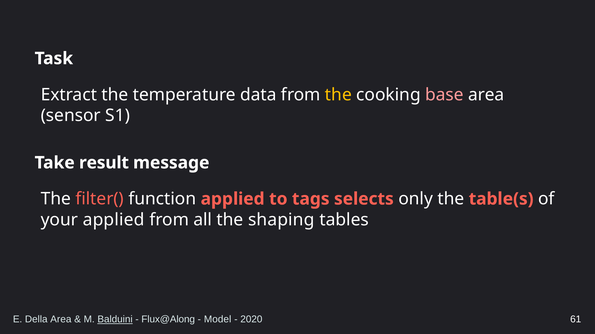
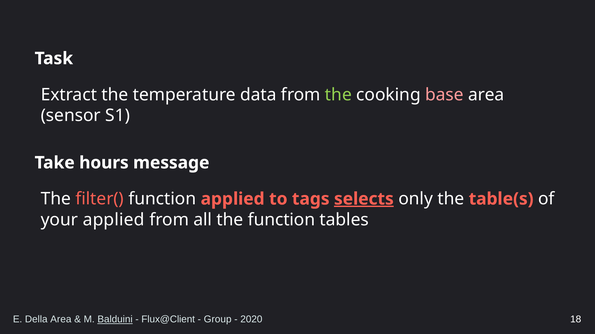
the colour: yellow -> light green (338, 95)
result: result -> hours (104, 163)
selects underline: none -> present (364, 199)
the shaping: shaping -> function (281, 220)
Flux@Along: Flux@Along -> Flux@Client (168, 320)
Model: Model -> Group (218, 320)
61: 61 -> 18 (576, 320)
